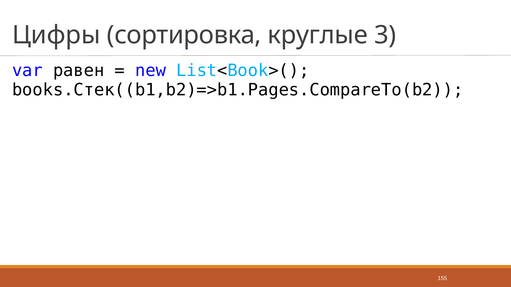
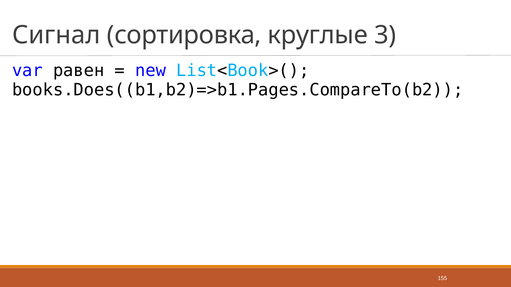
Цифры: Цифры -> Сигнал (56, 35)
books.Стек((b1,b2)=>b1.Pages.CompareTo(b2: books.Стек((b1,b2)=>b1.Pages.CompareTo(b2 -> books.Does((b1,b2)=>b1.Pages.CompareTo(b2 (238, 90)
